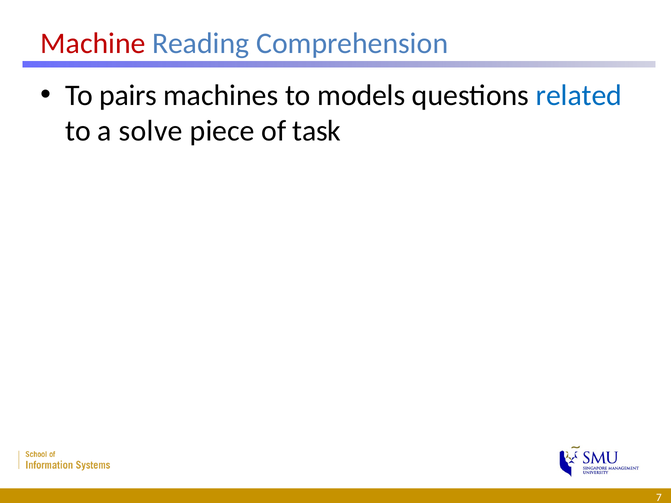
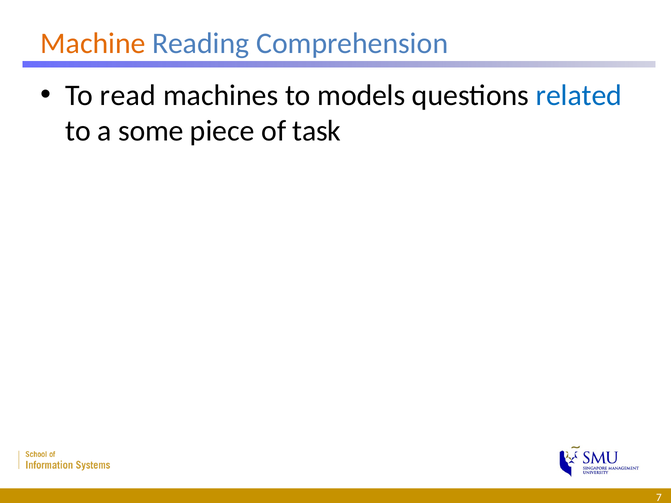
Machine colour: red -> orange (93, 43)
pairs: pairs -> read (128, 95)
solve: solve -> some (151, 131)
